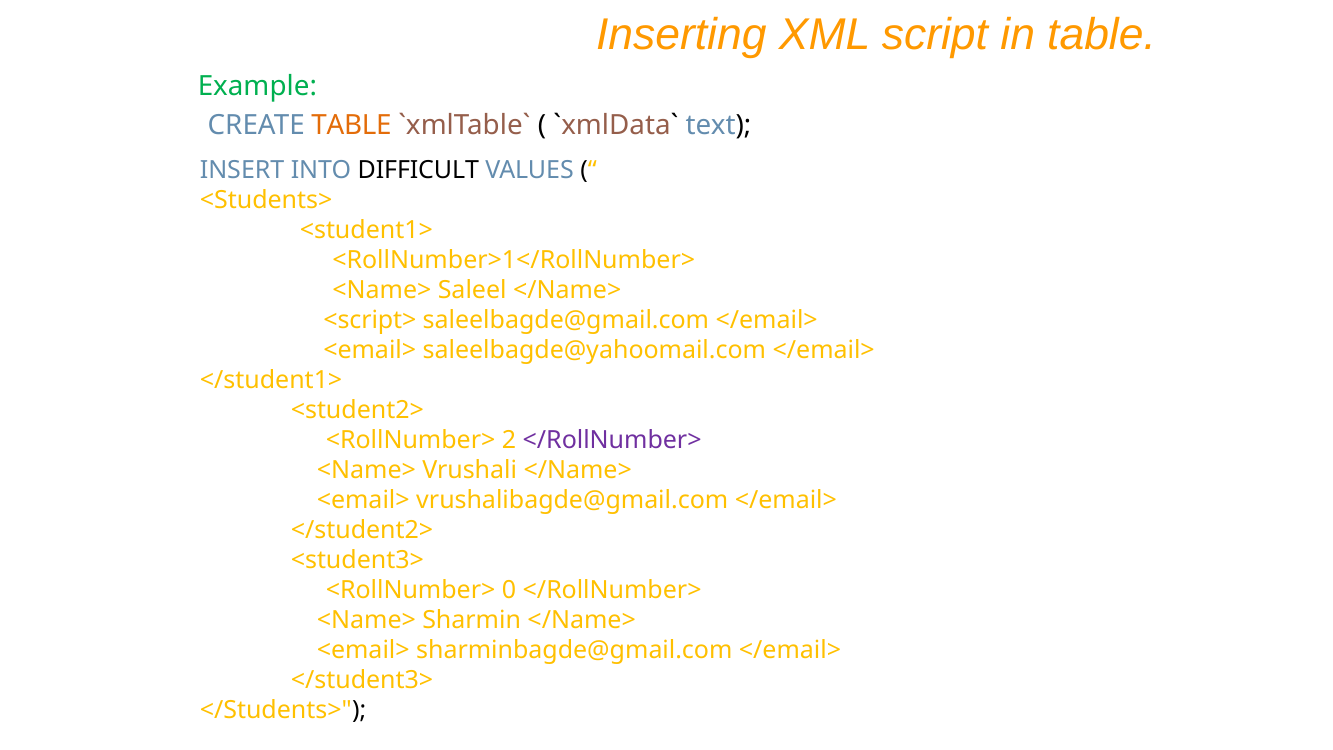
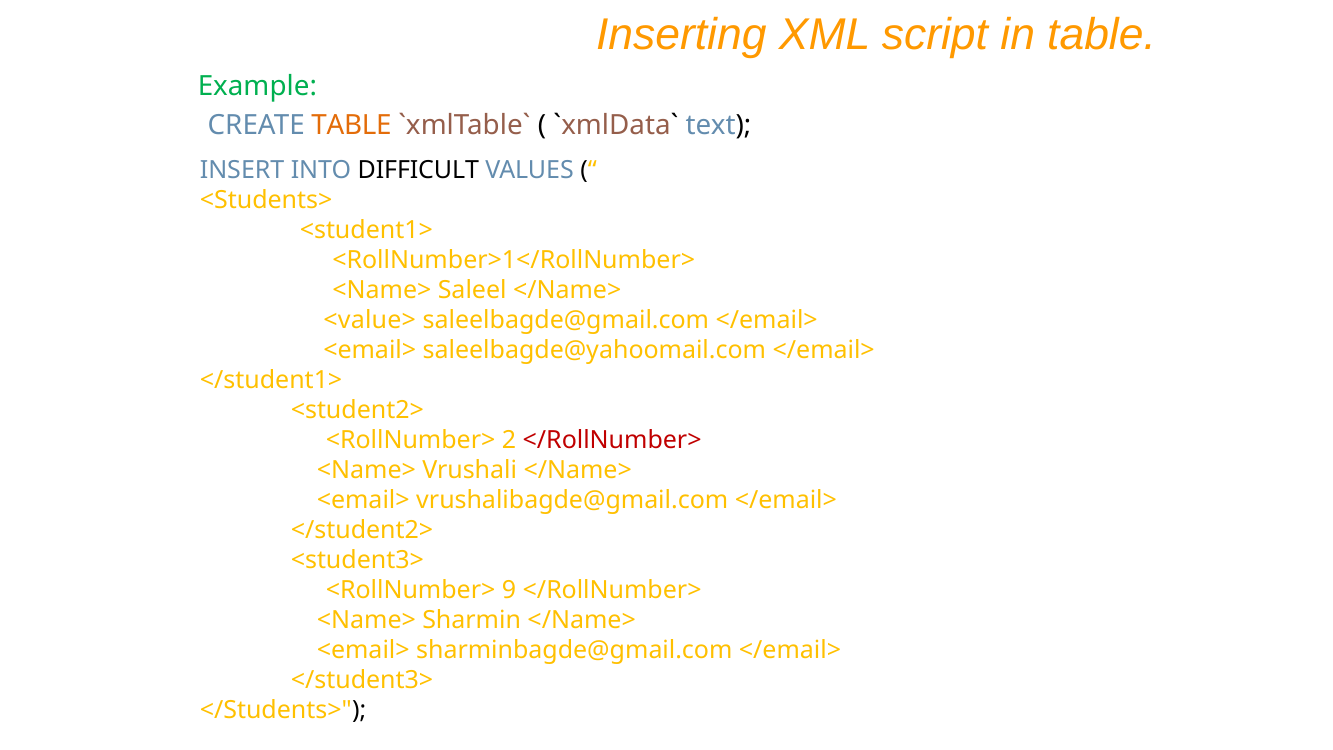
<script>: <script> -> <value> (370, 320)
</RollNumber> colour: purple -> red (612, 440)
0: 0 -> 9 (509, 590)
